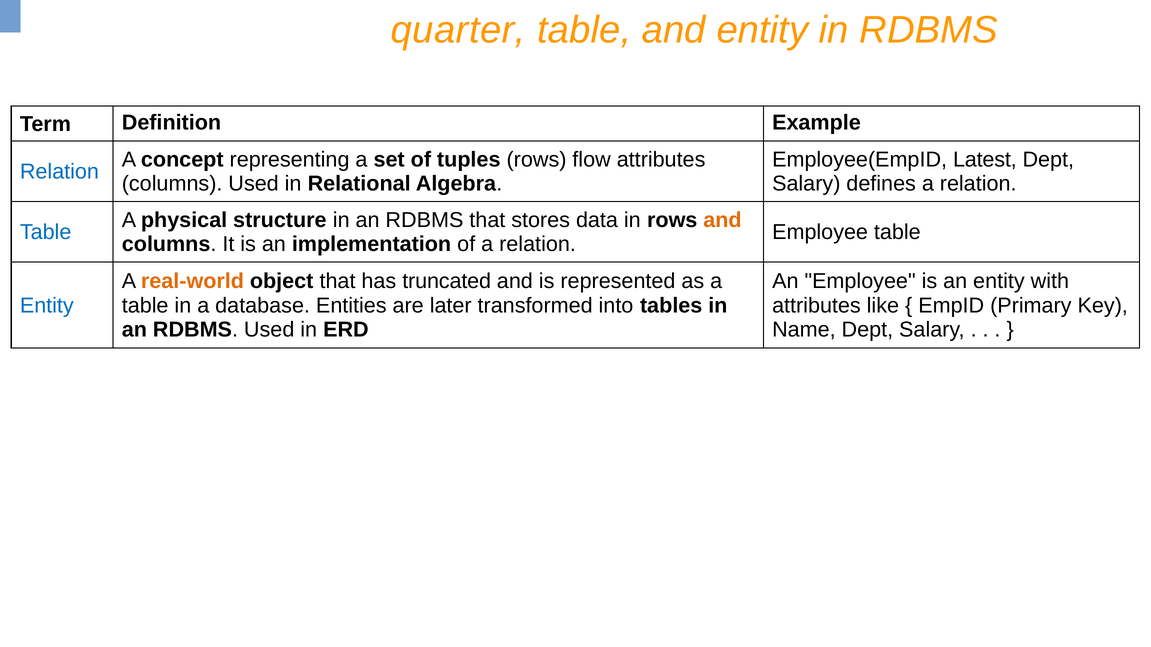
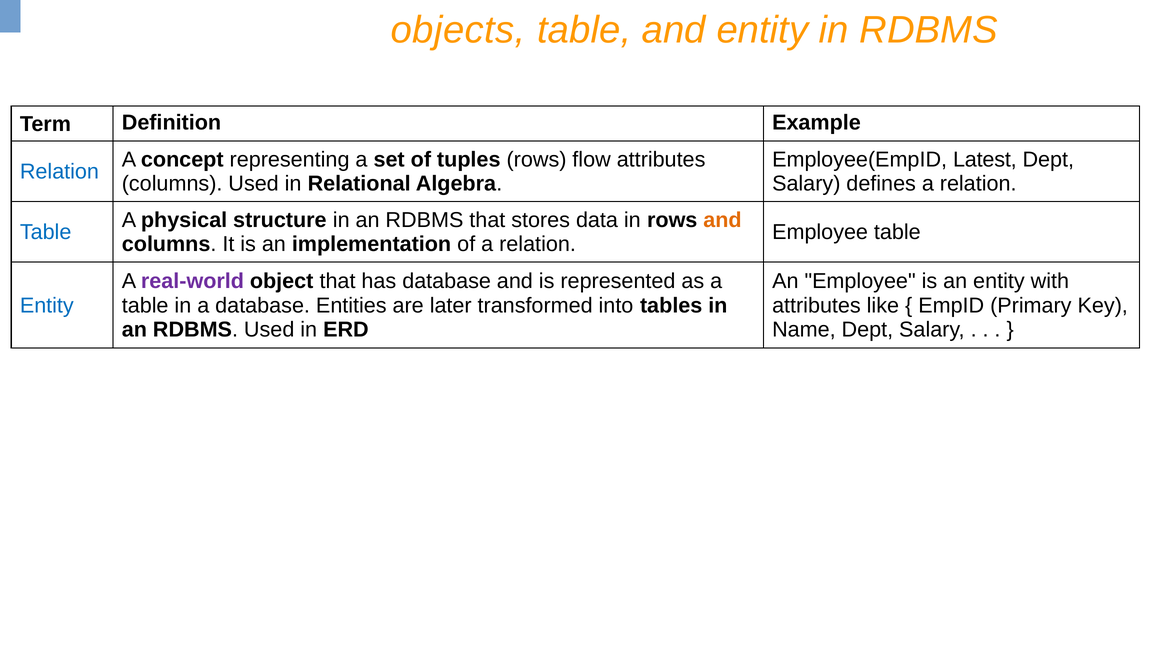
quarter: quarter -> objects (458, 30)
real-world colour: orange -> purple (192, 281)
has truncated: truncated -> database (447, 281)
